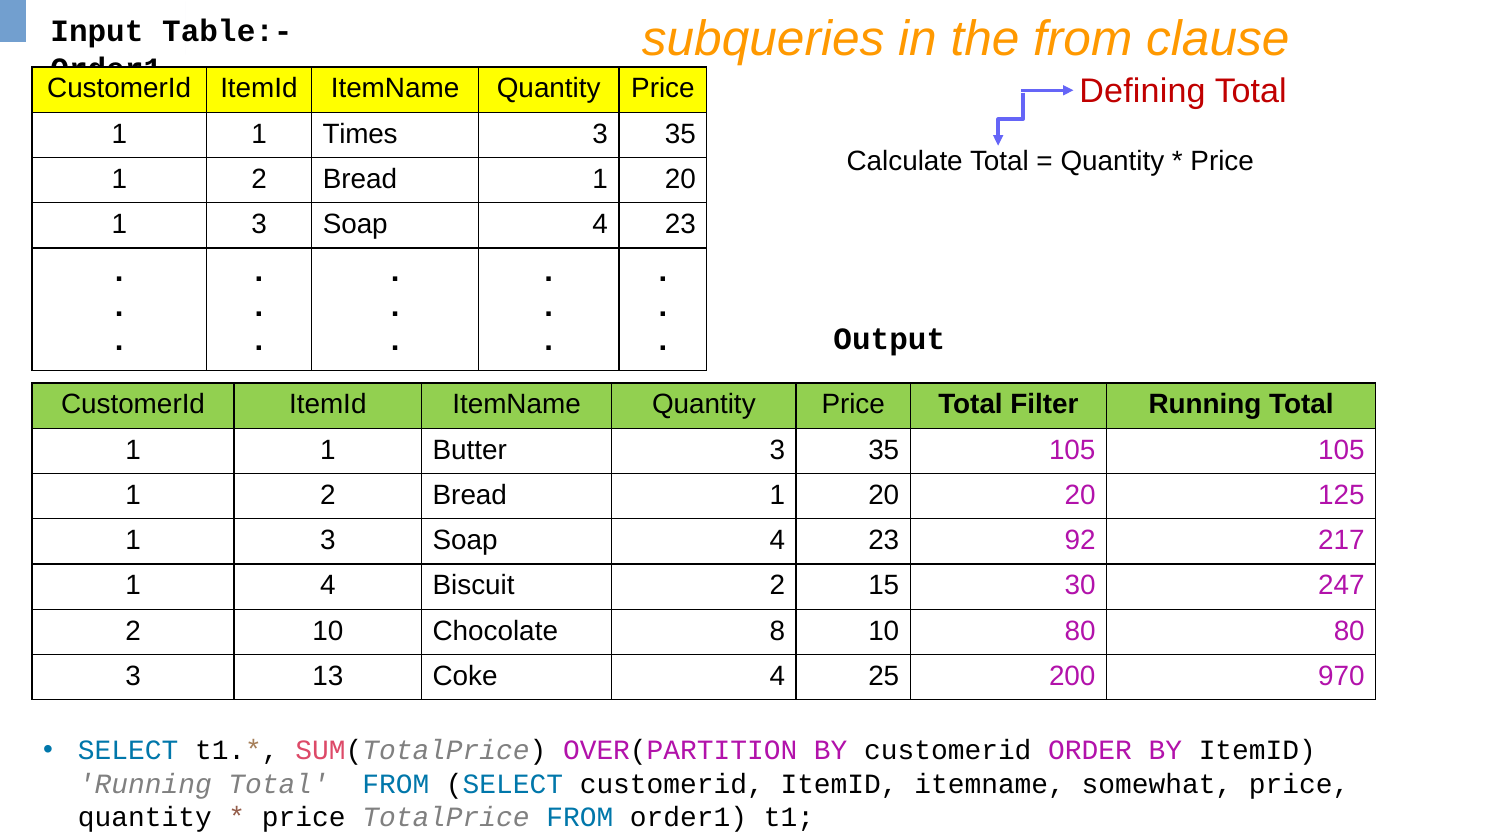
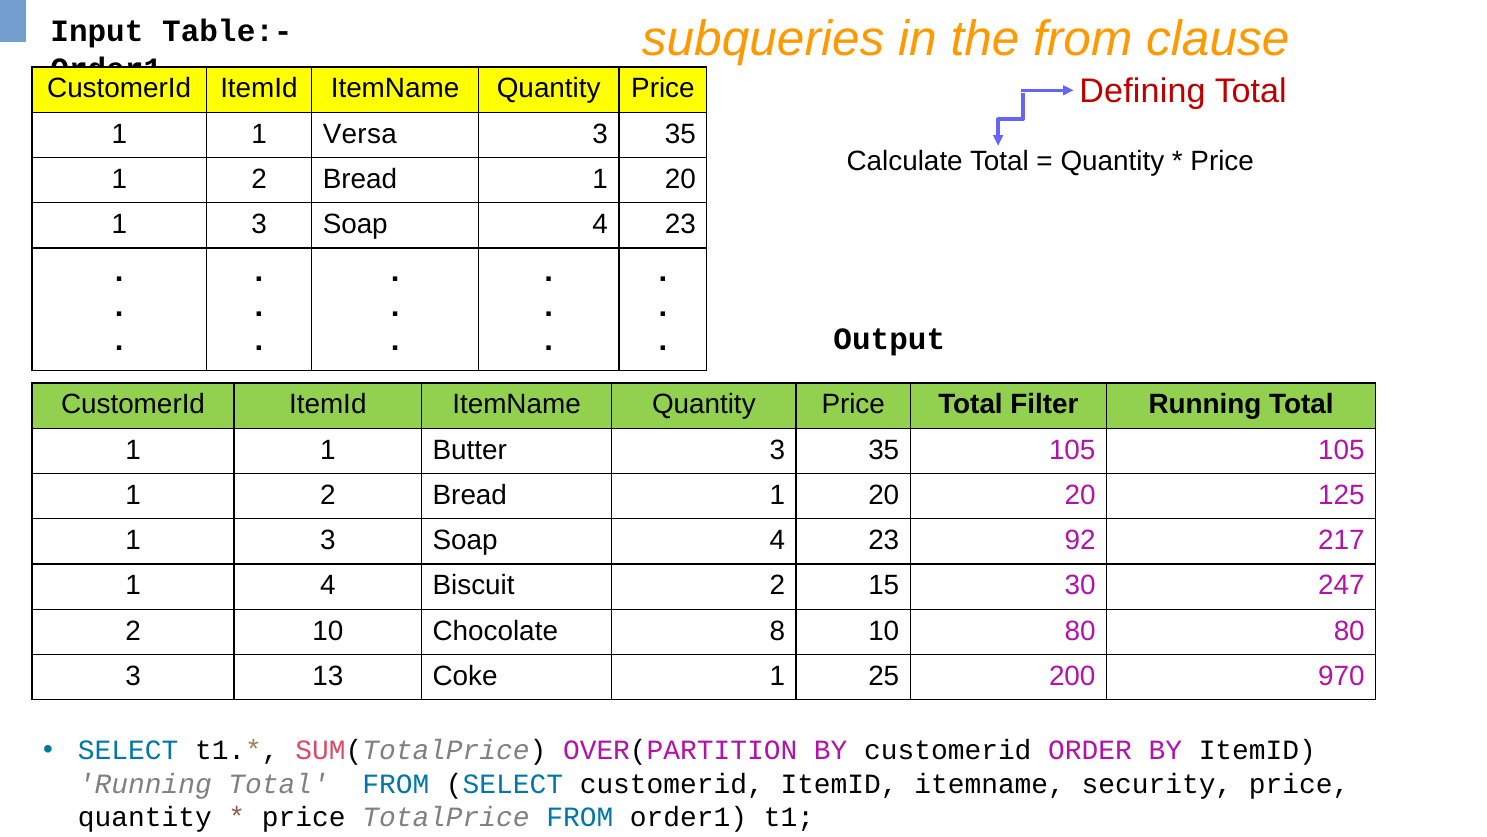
Times: Times -> Versa (360, 134)
Coke 4: 4 -> 1 (777, 676)
somewhat: somewhat -> security (1157, 783)
